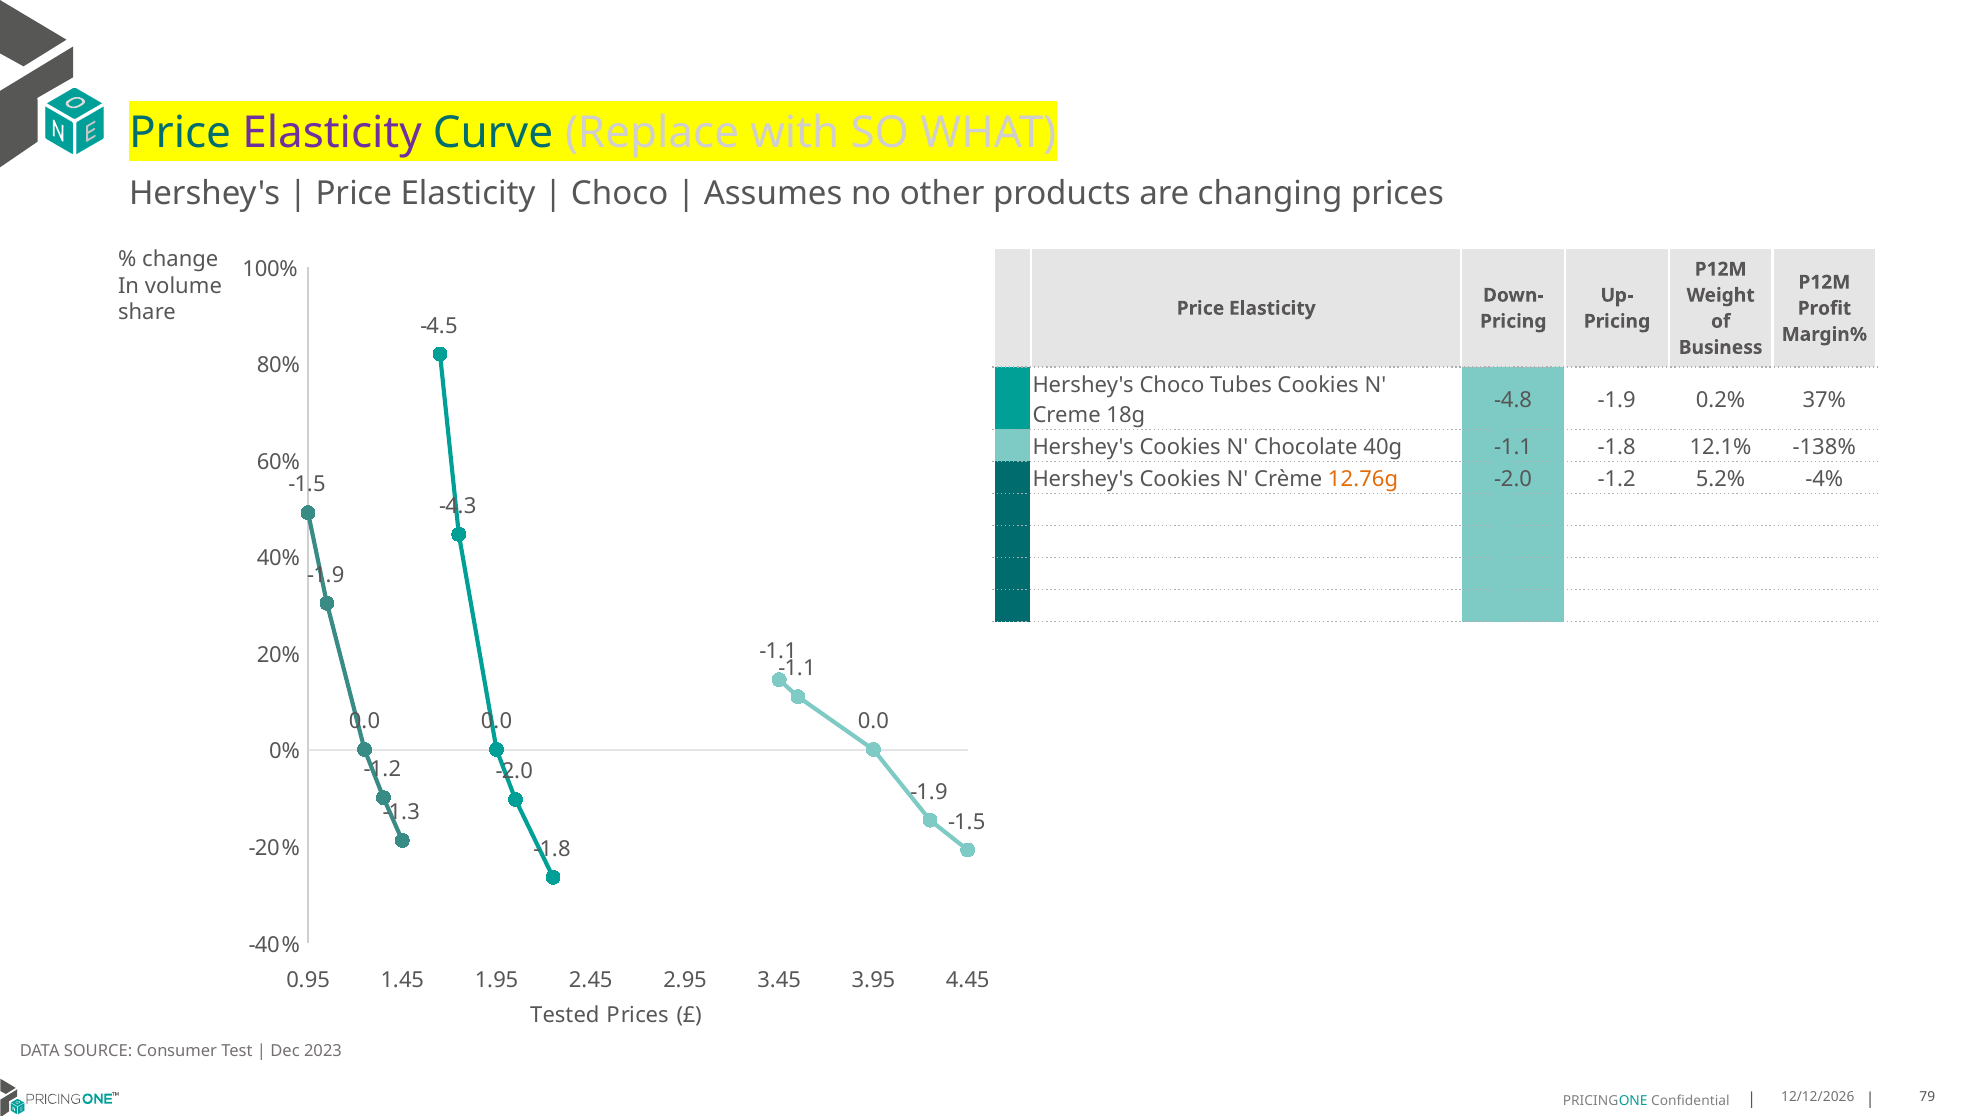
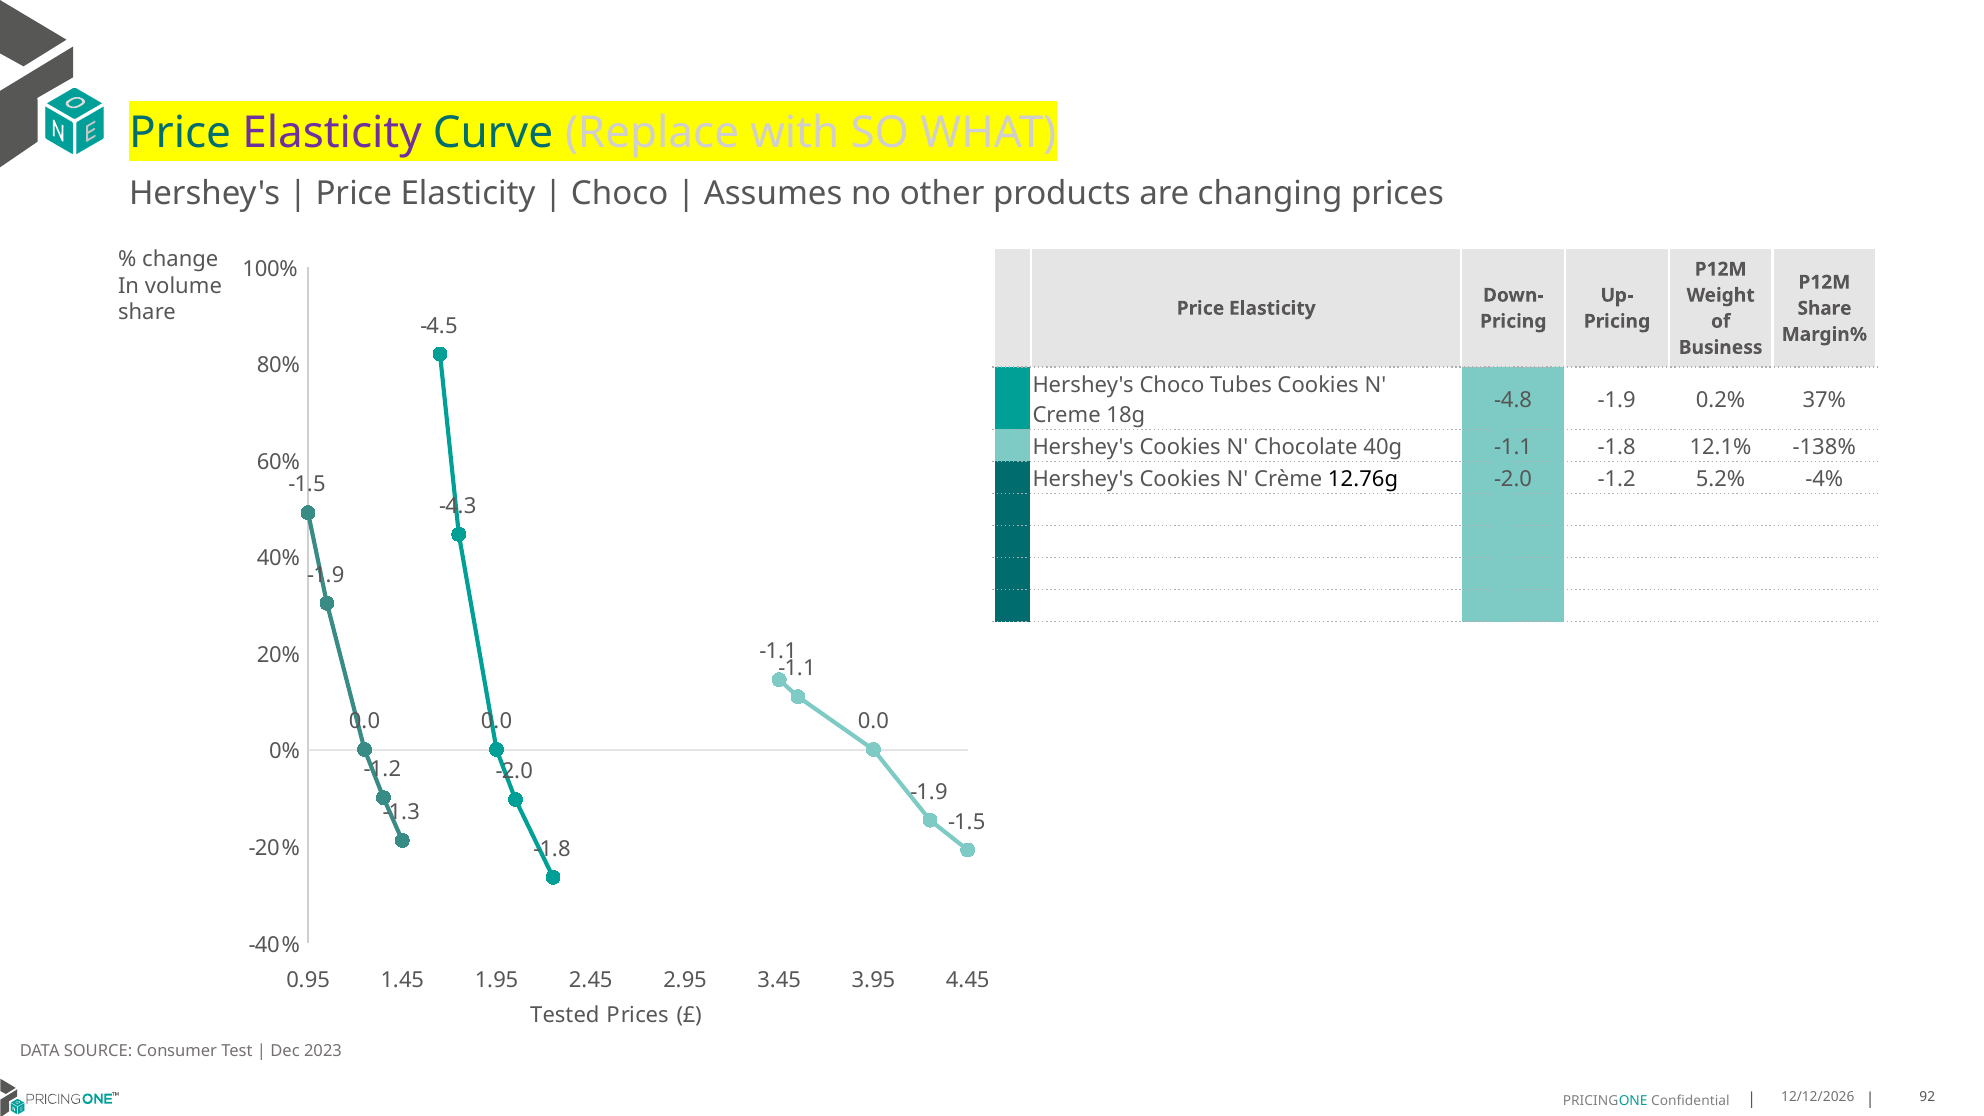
Profit: Profit -> Share (1824, 308)
12.76g colour: orange -> black (1363, 480)
79: 79 -> 92 (1927, 1097)
